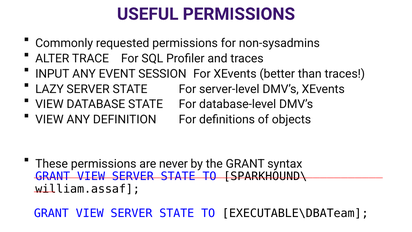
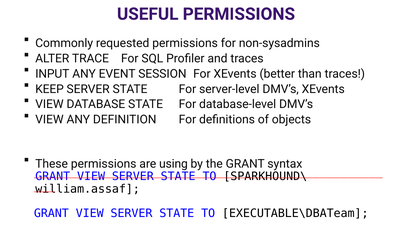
LAZY: LAZY -> KEEP (50, 89)
never: never -> using (173, 164)
